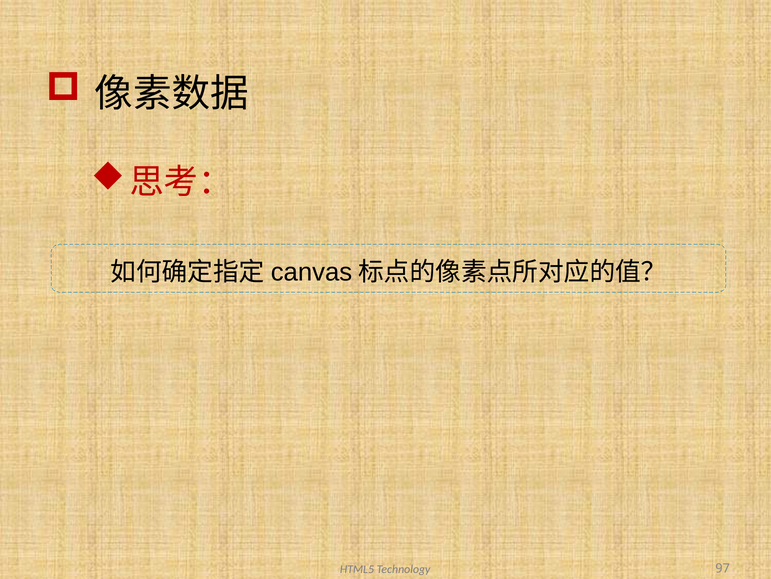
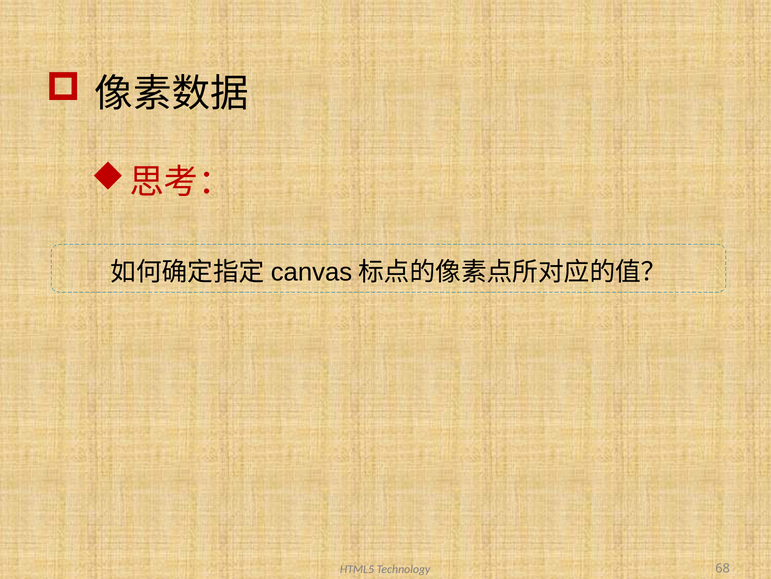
97: 97 -> 68 (723, 568)
